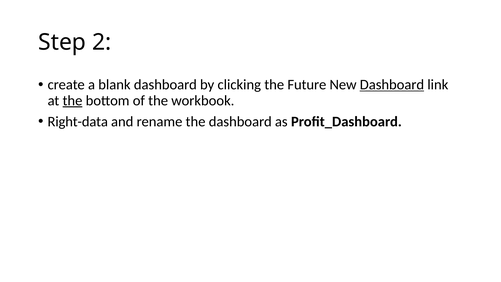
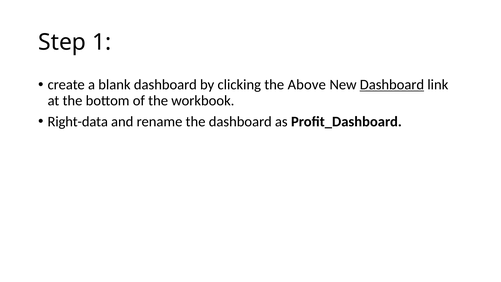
2: 2 -> 1 (102, 42)
Future: Future -> Above (307, 85)
the underline: present -> none (72, 100)
